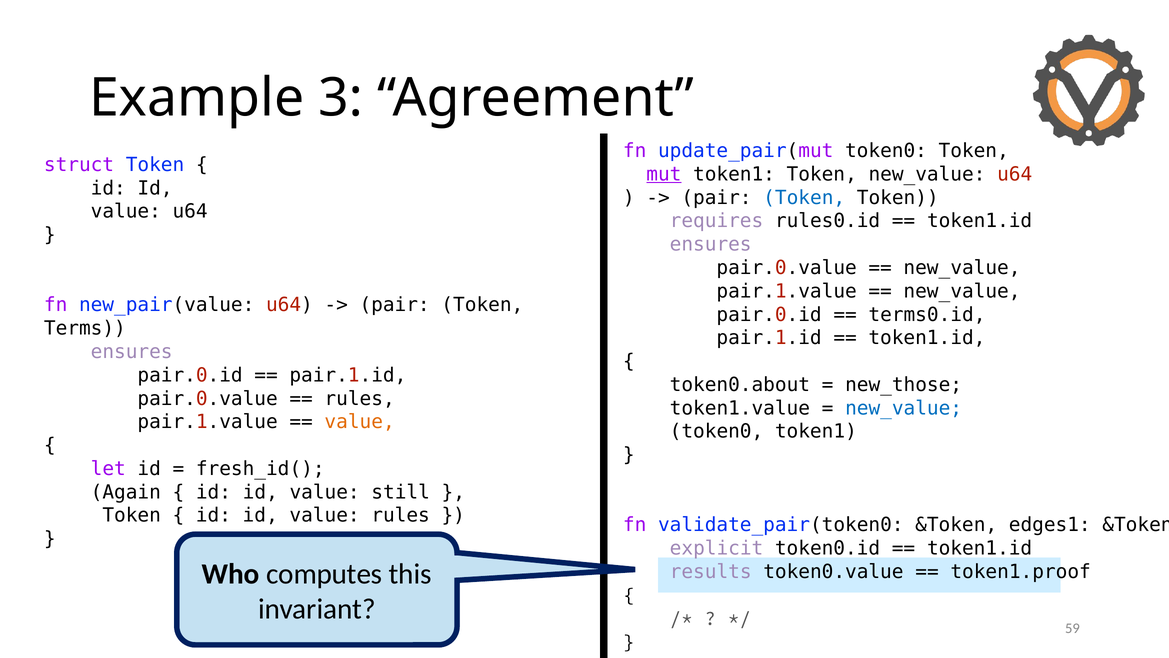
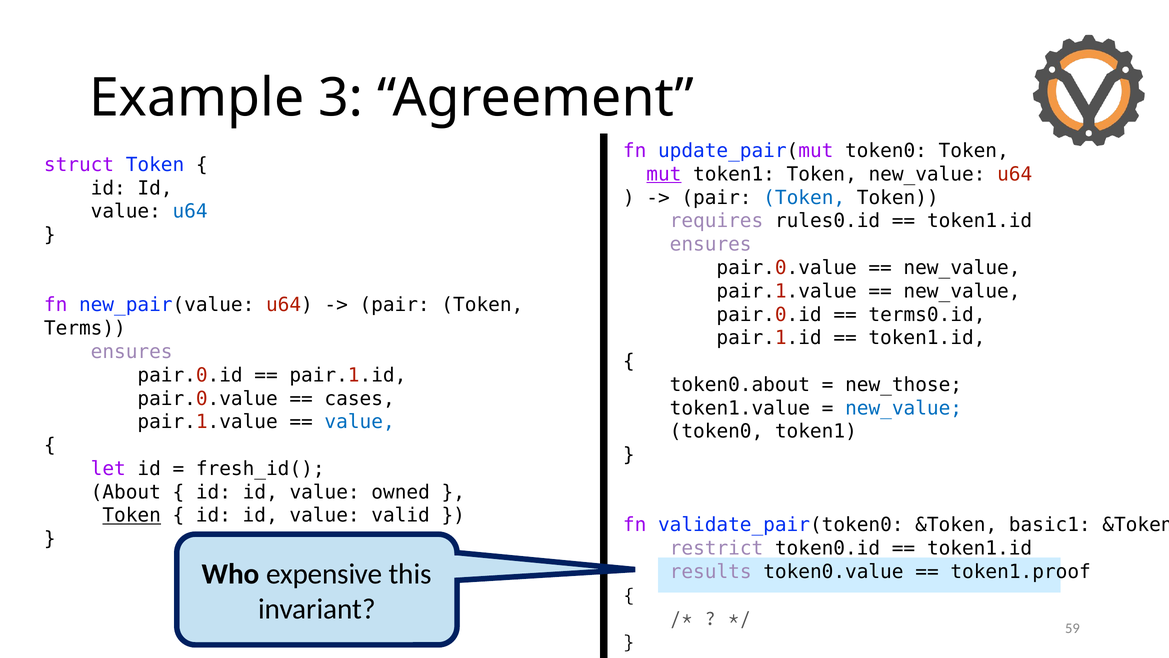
u64 colour: black -> blue (190, 211)
rules: rules -> cases (360, 398)
value colour: orange -> blue (360, 422)
Again: Again -> About (126, 492)
still: still -> owned (401, 492)
Token underline: none -> present (132, 515)
value rules: rules -> valid (401, 515)
edges1: edges1 -> basic1 (1050, 525)
explicit: explicit -> restrict (717, 548)
computes: computes -> expensive (324, 574)
